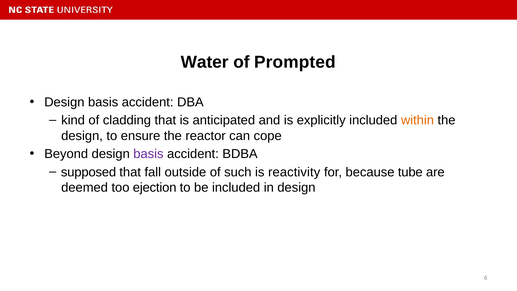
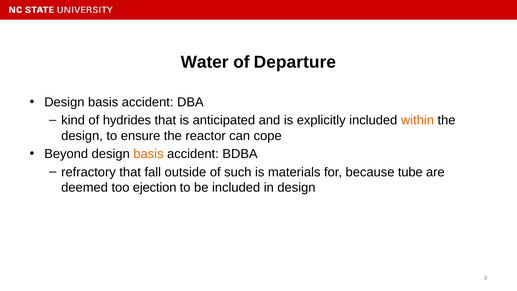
Prompted: Prompted -> Departure (295, 62)
cladding: cladding -> hydrides (127, 120)
basis colour: purple -> orange (148, 154)
supposed: supposed -> refractory (89, 172)
reactivity: reactivity -> materials (294, 172)
